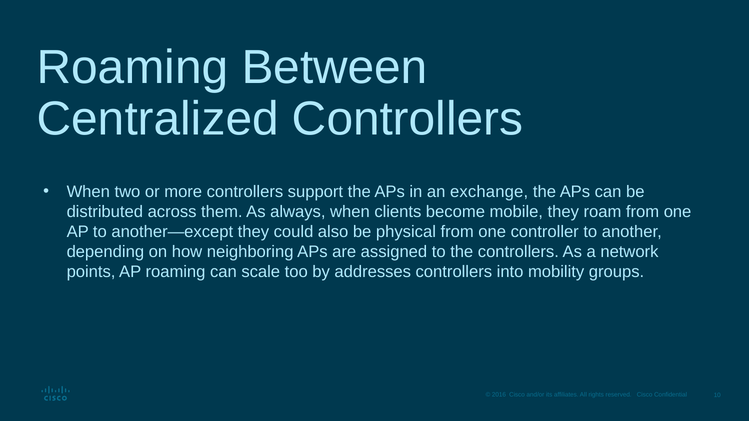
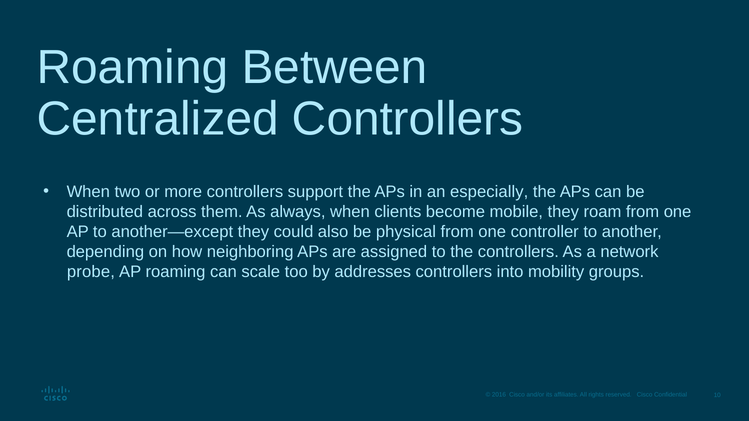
exchange: exchange -> especially (489, 192)
points: points -> probe (91, 272)
